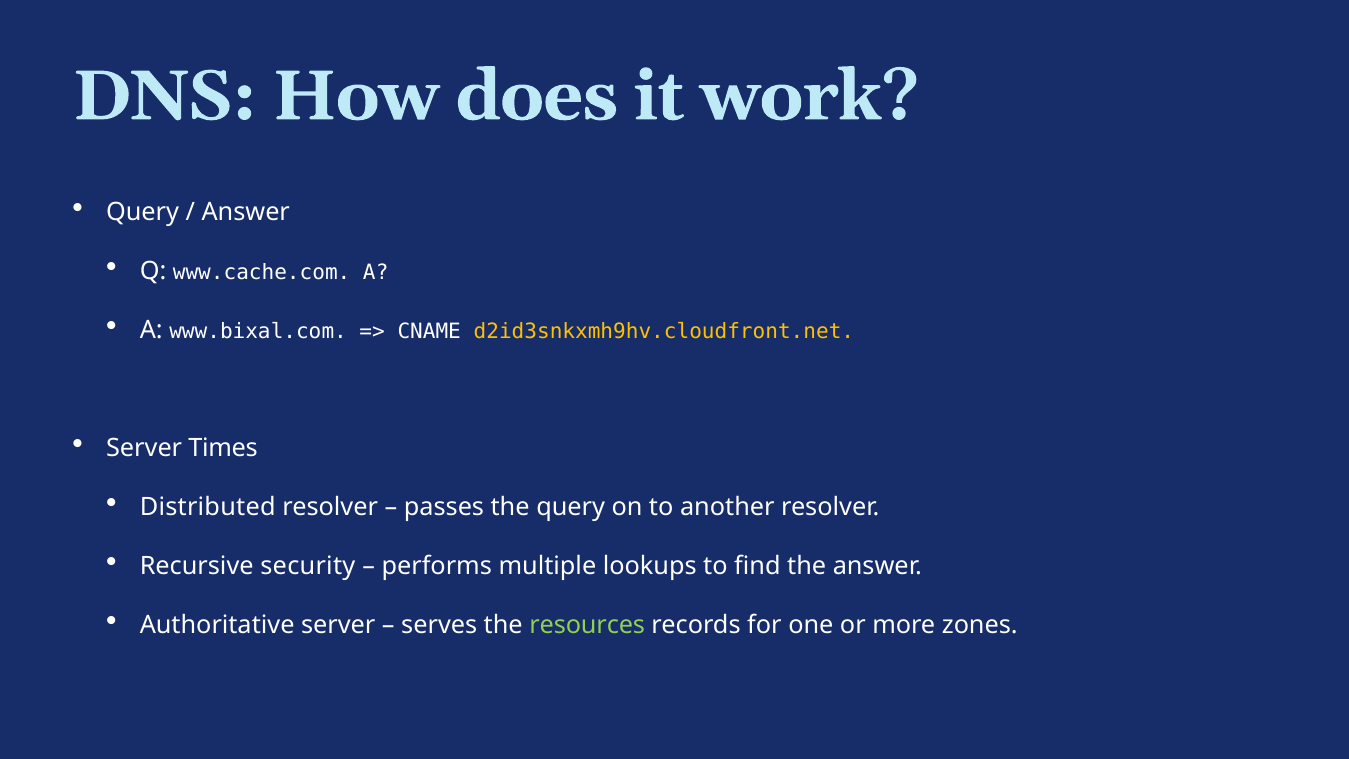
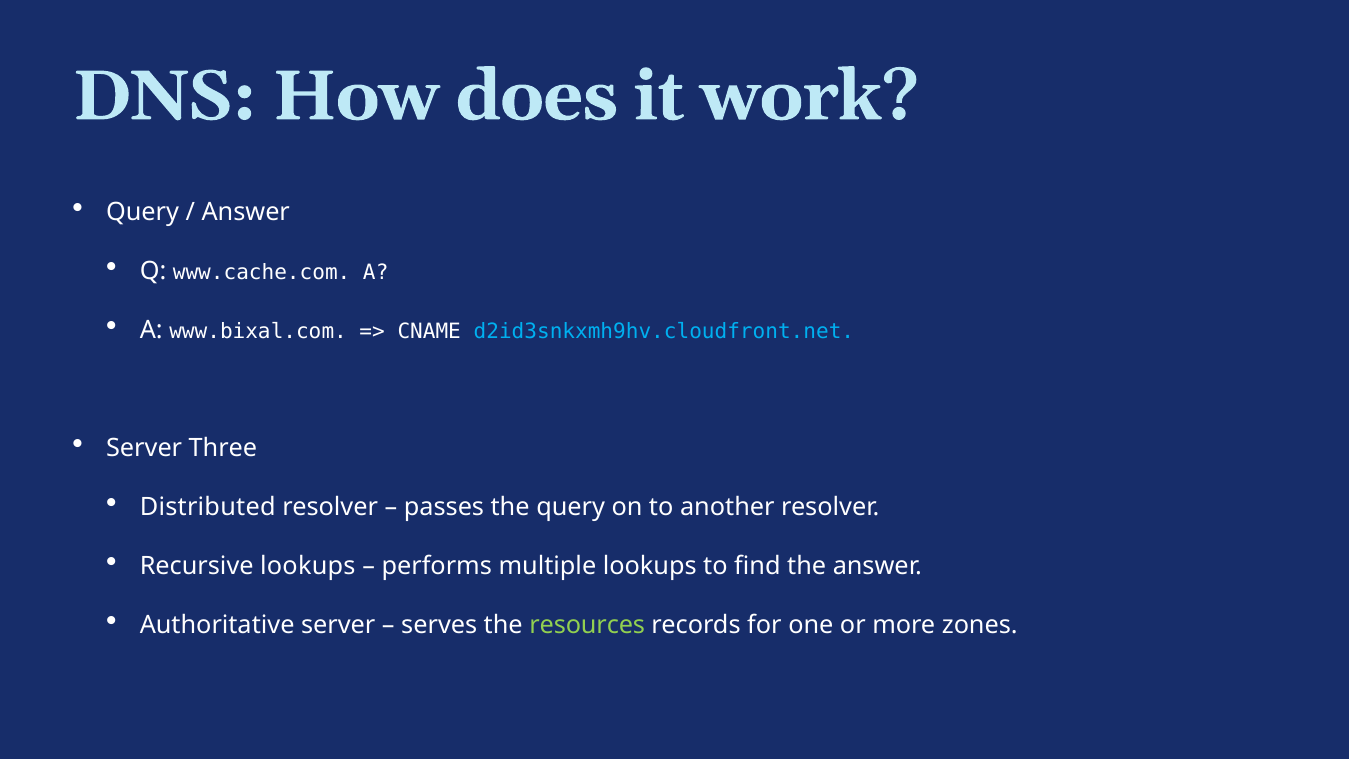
d2id3snkxmh9hv.cloudfront.net colour: yellow -> light blue (664, 332)
Times: Times -> Three (223, 448)
Recursive security: security -> lookups (308, 566)
